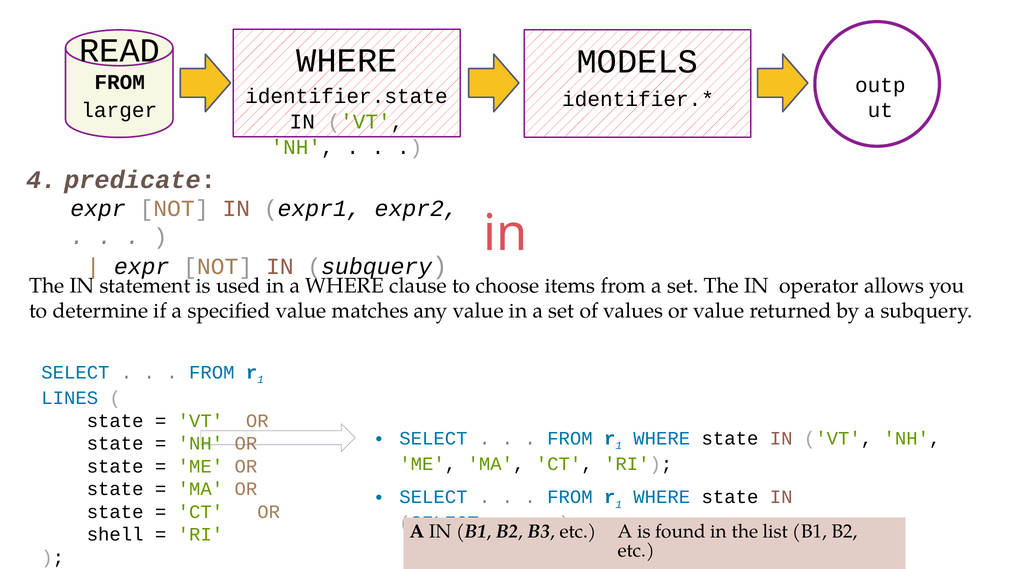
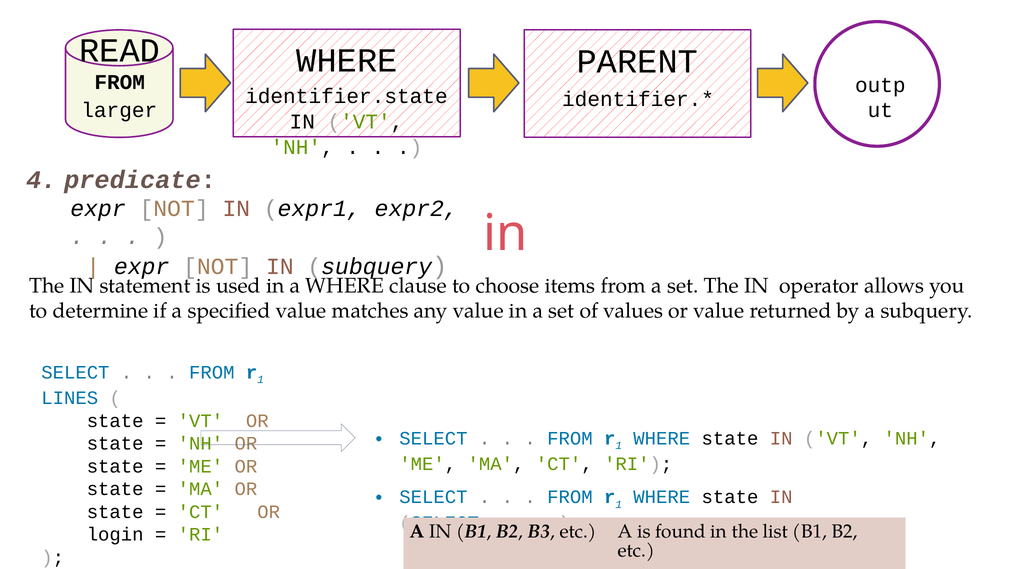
MODELS: MODELS -> PARENT (637, 61)
shell: shell -> login (115, 534)
